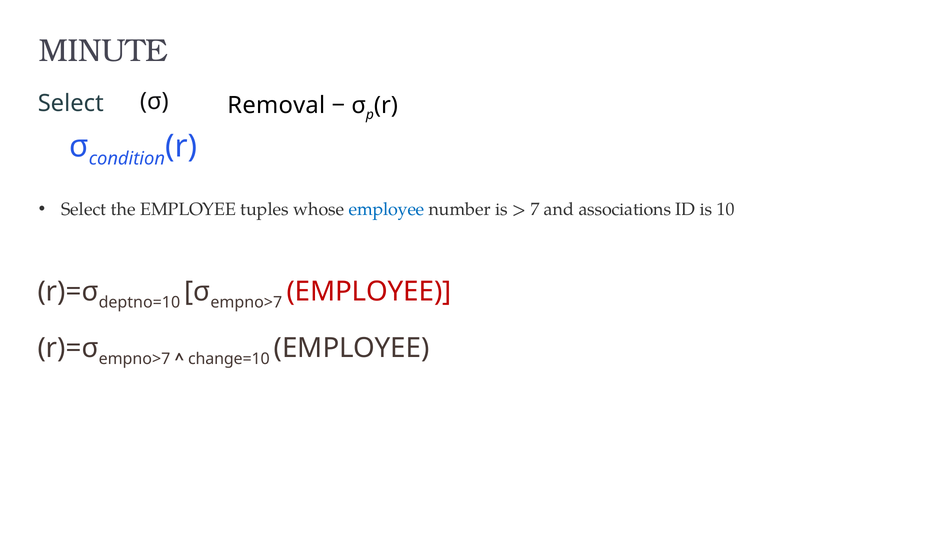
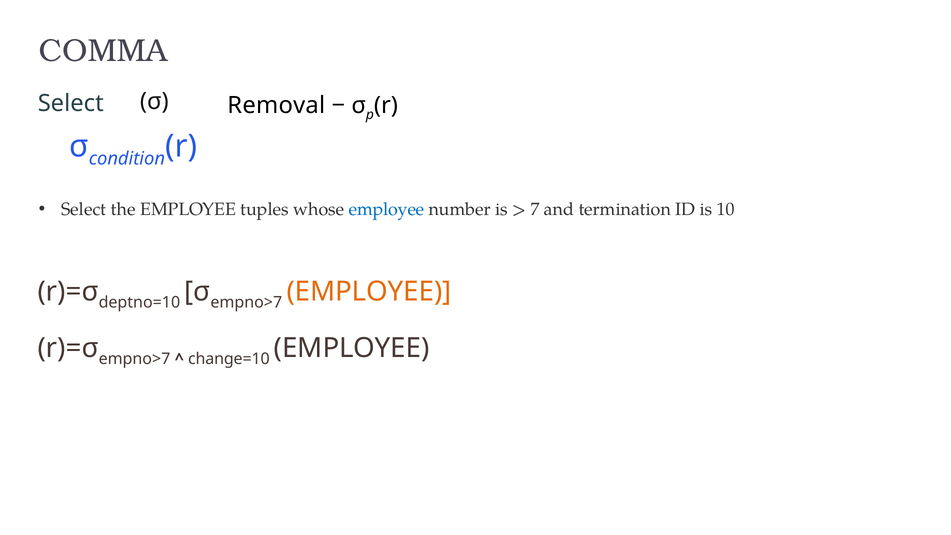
MINUTE: MINUTE -> COMMA (103, 51)
associations: associations -> termination (625, 209)
EMPLOYEE colour: red -> orange (369, 291)
